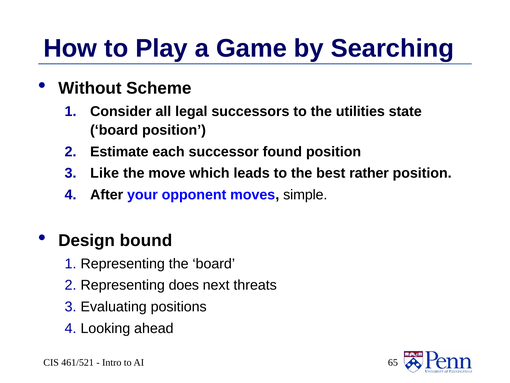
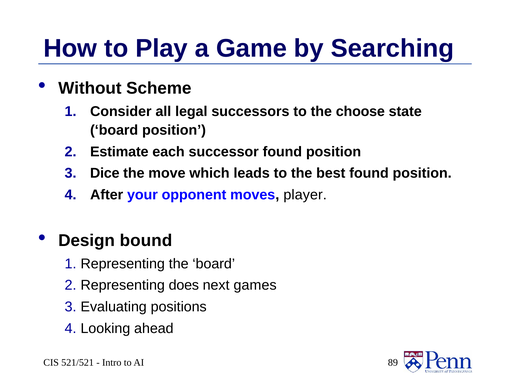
utilities: utilities -> choose (360, 111)
Like: Like -> Dice (105, 173)
best rather: rather -> found (369, 173)
simple: simple -> player (305, 195)
threats: threats -> games (255, 285)
461/521: 461/521 -> 521/521 (78, 362)
65: 65 -> 89 (393, 362)
